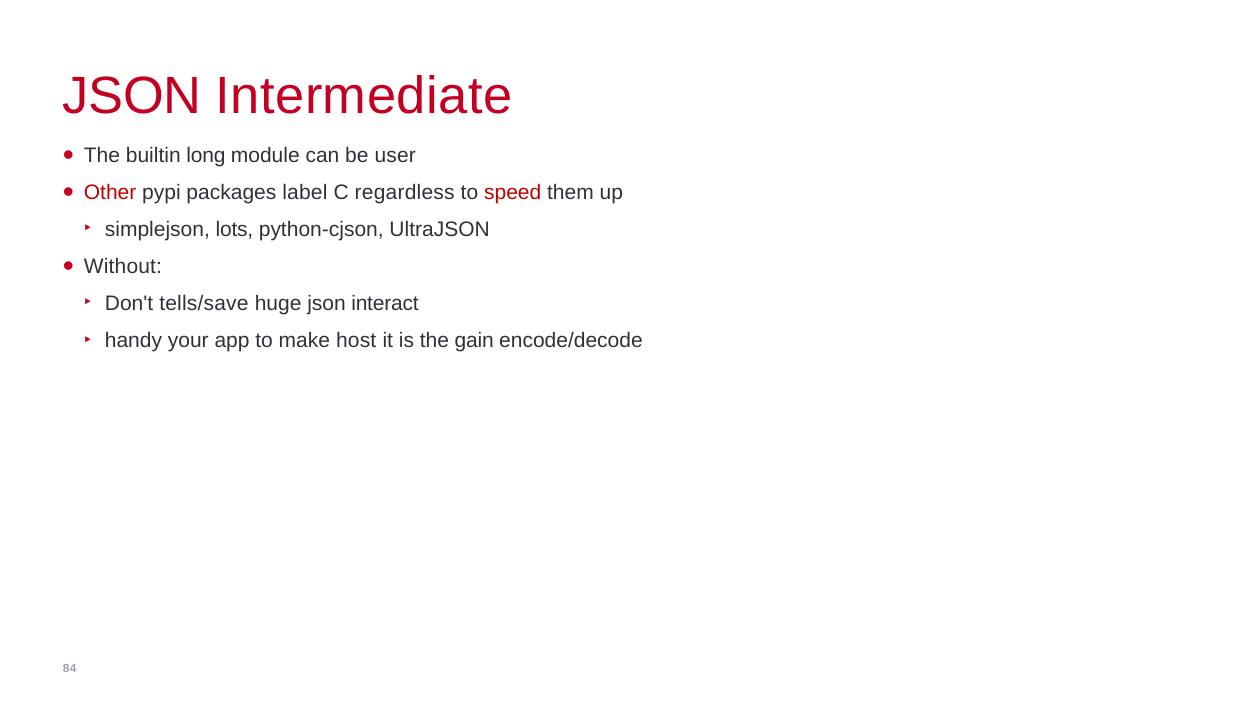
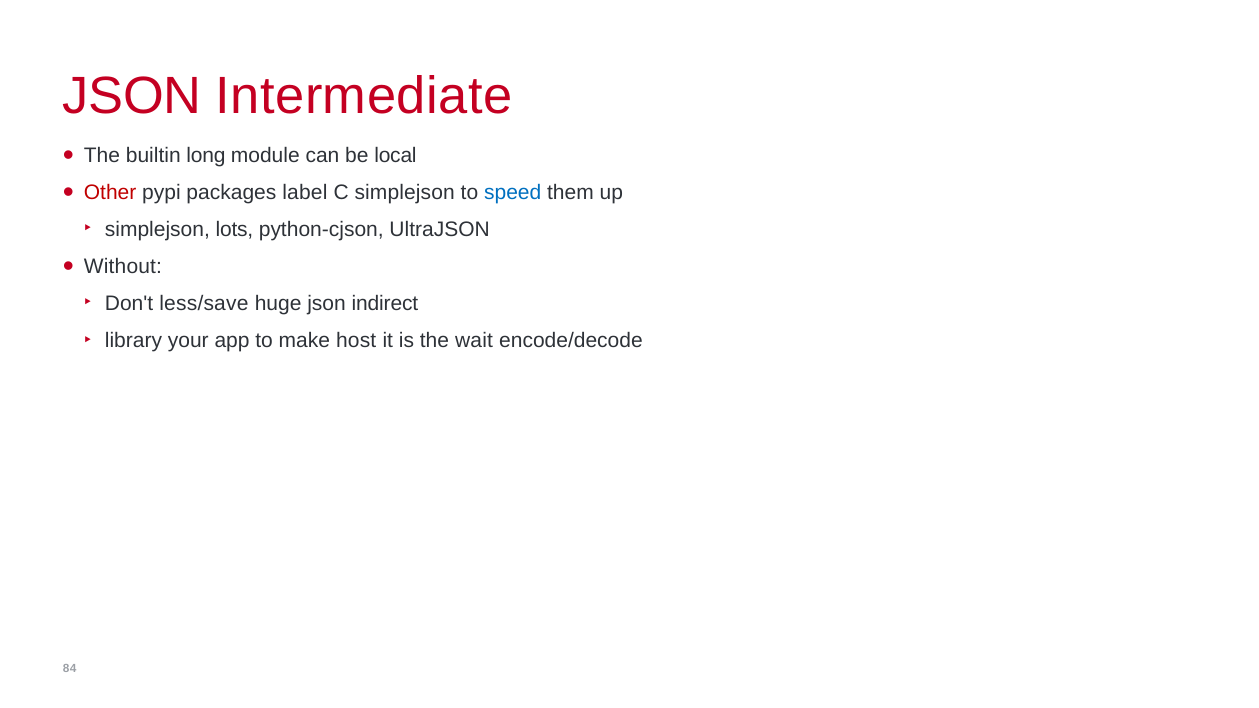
user: user -> local (395, 155)
C regardless: regardless -> simplejson (405, 193)
speed colour: red -> blue (513, 193)
tells/save: tells/save -> less/save (204, 304)
interact: interact -> indirect (385, 304)
handy: handy -> library (133, 341)
gain: gain -> wait (474, 341)
